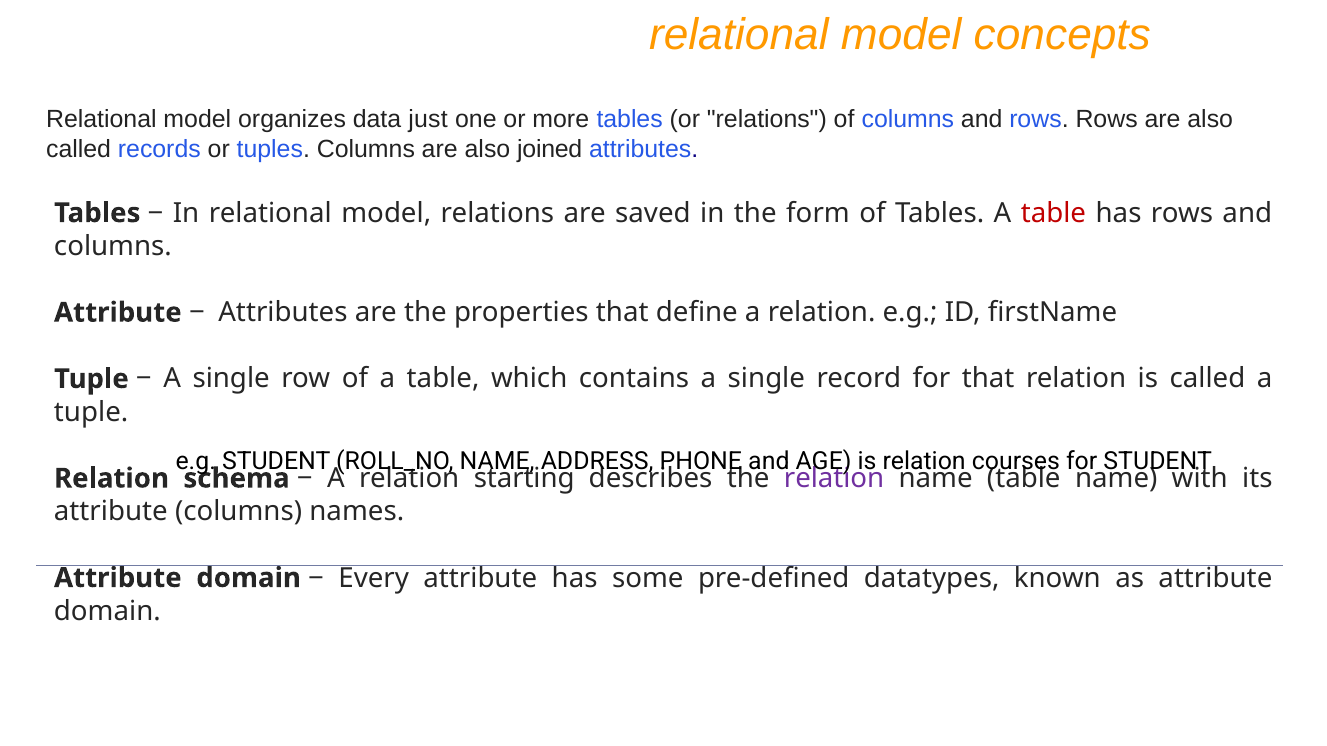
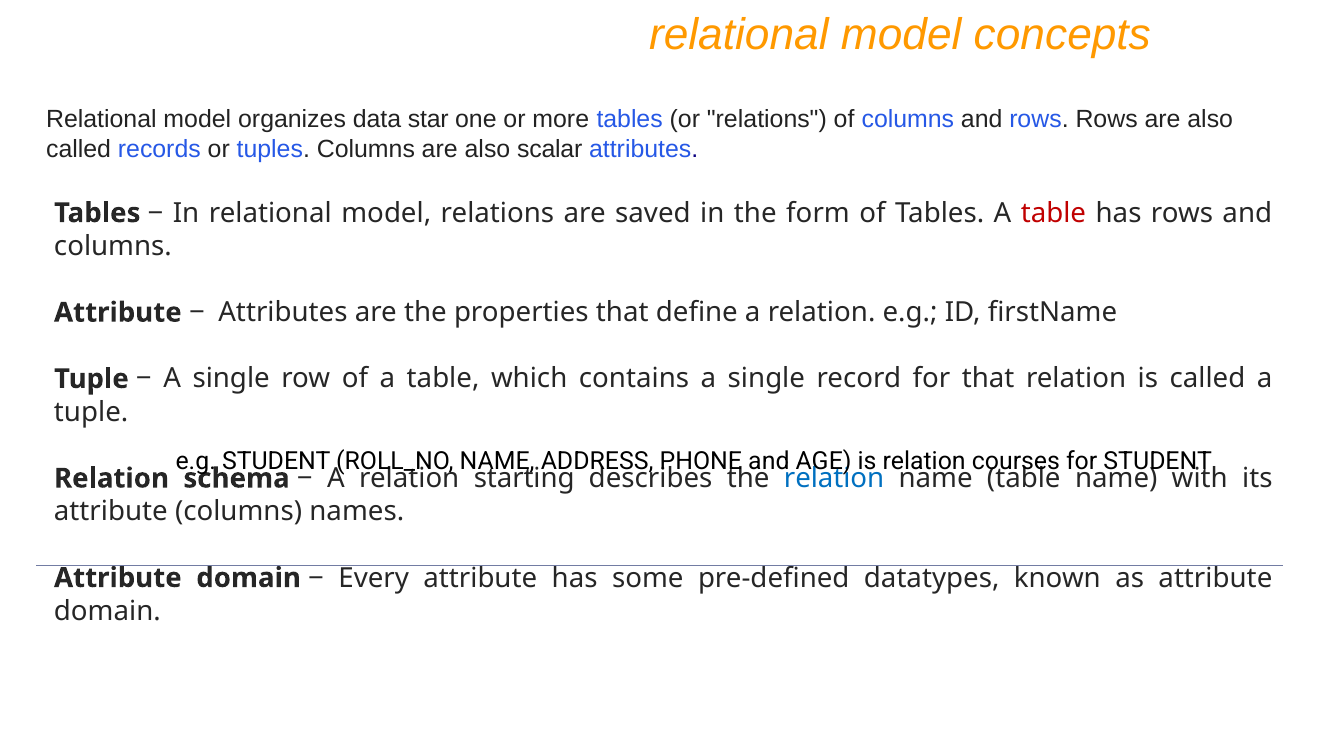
just: just -> star (428, 120)
joined: joined -> scalar (550, 150)
relation colour: purple -> blue (834, 479)
